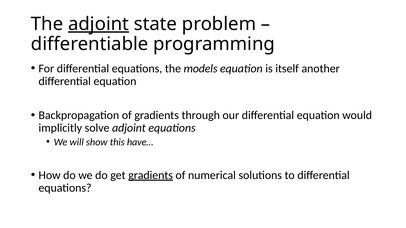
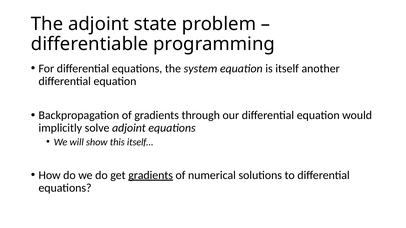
adjoint underline: present -> none (99, 24)
models: models -> system (201, 69)
have…: have… -> itself… (140, 142)
